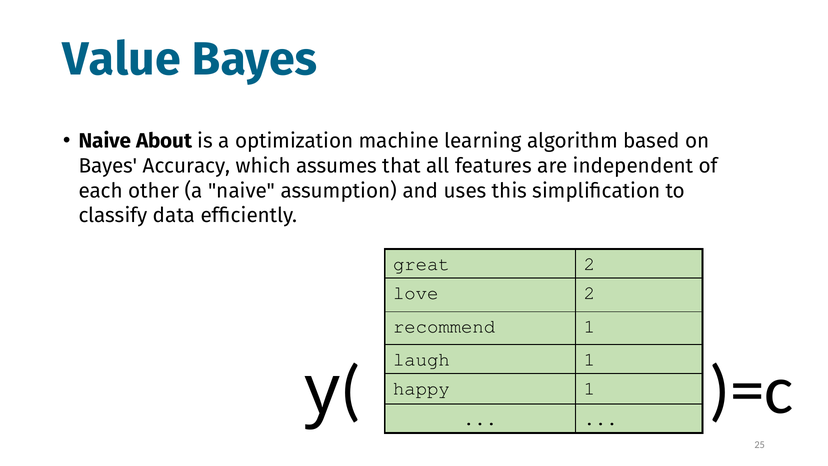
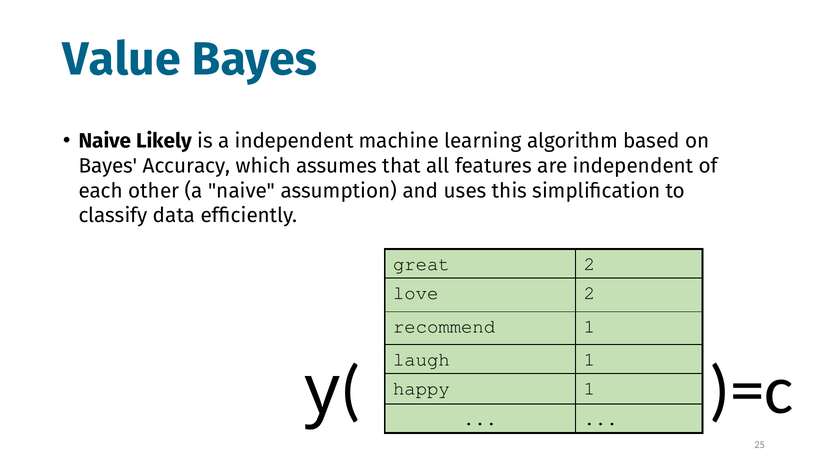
About: About -> Likely (164, 141)
a optimization: optimization -> independent (294, 141)
